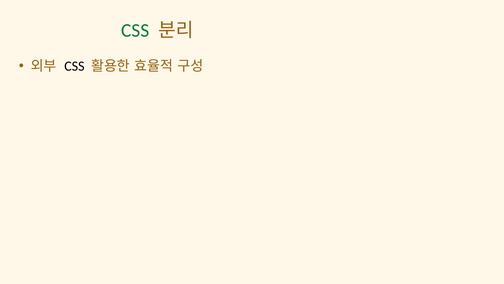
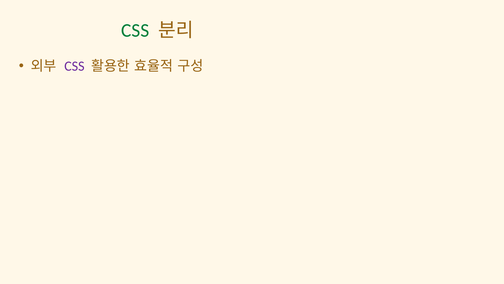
CSS colour: black -> purple (74, 66)
